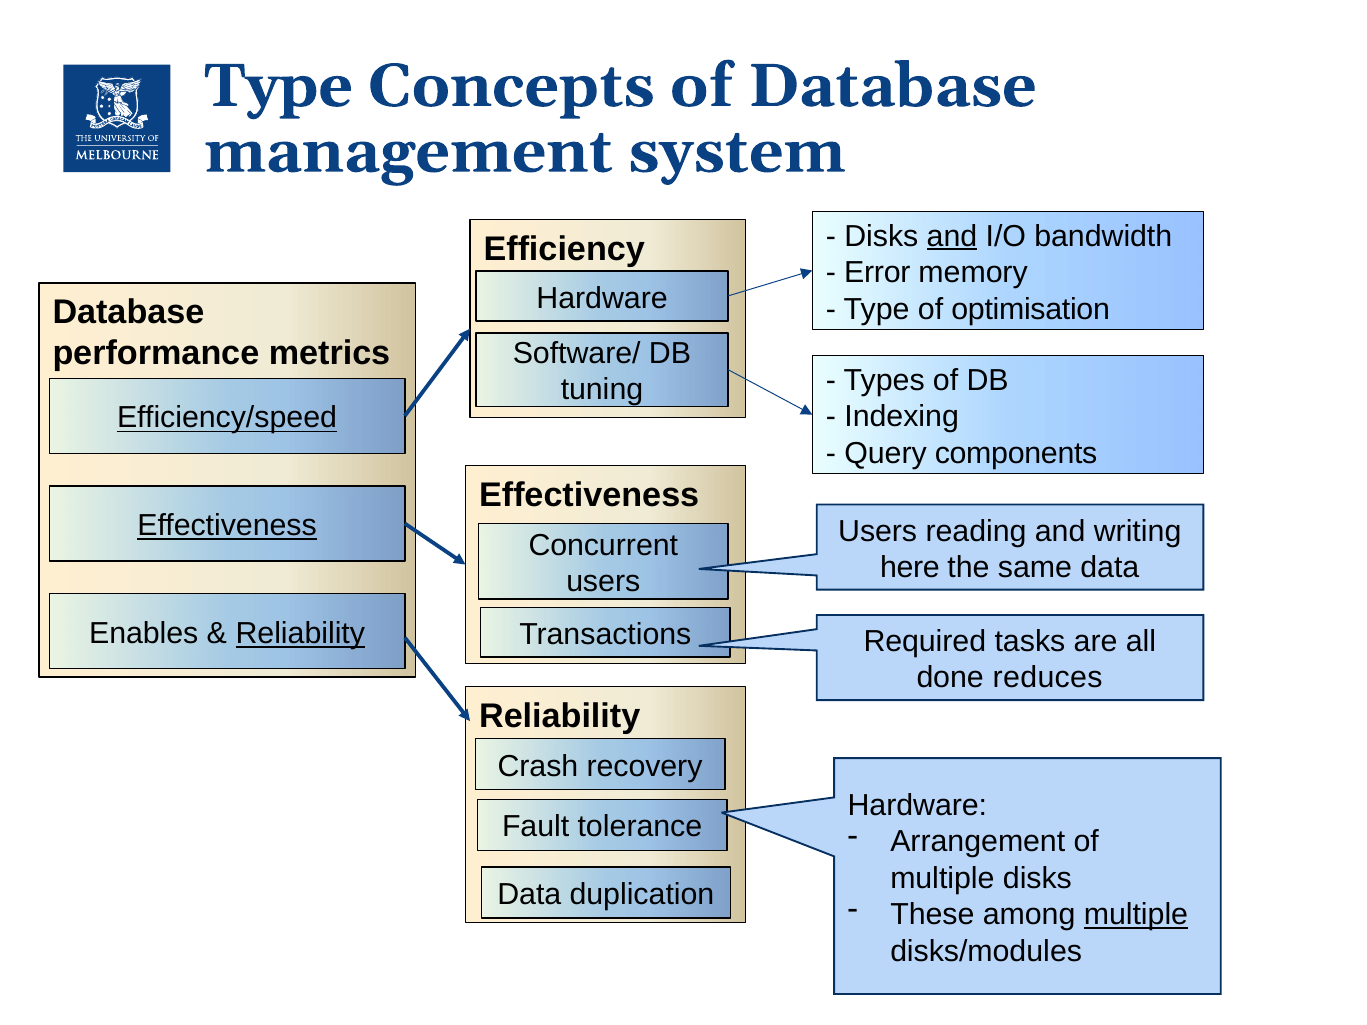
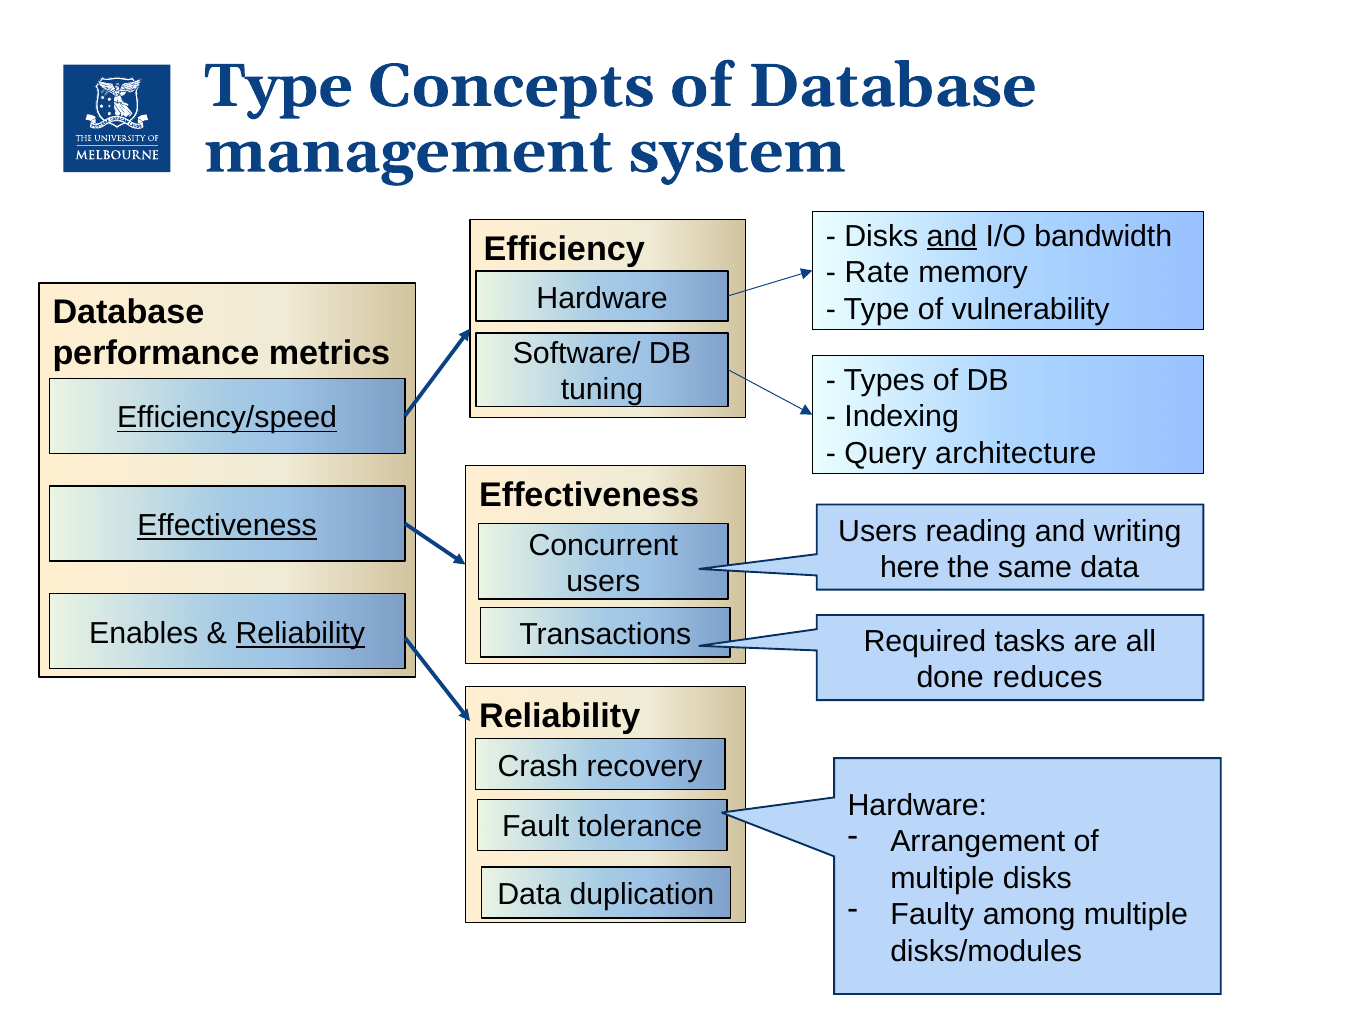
Error: Error -> Rate (877, 273)
optimisation: optimisation -> vulnerability (1031, 309)
components: components -> architecture (1016, 453)
These: These -> Faulty (932, 915)
multiple underline: present -> none (1136, 915)
